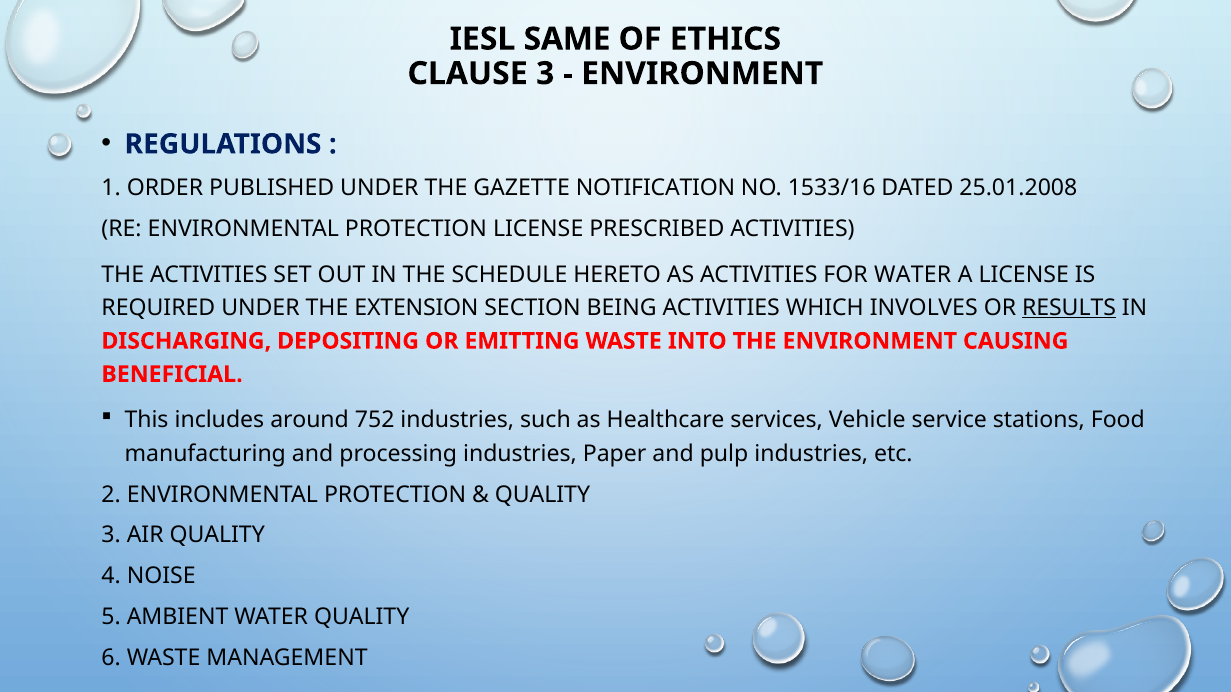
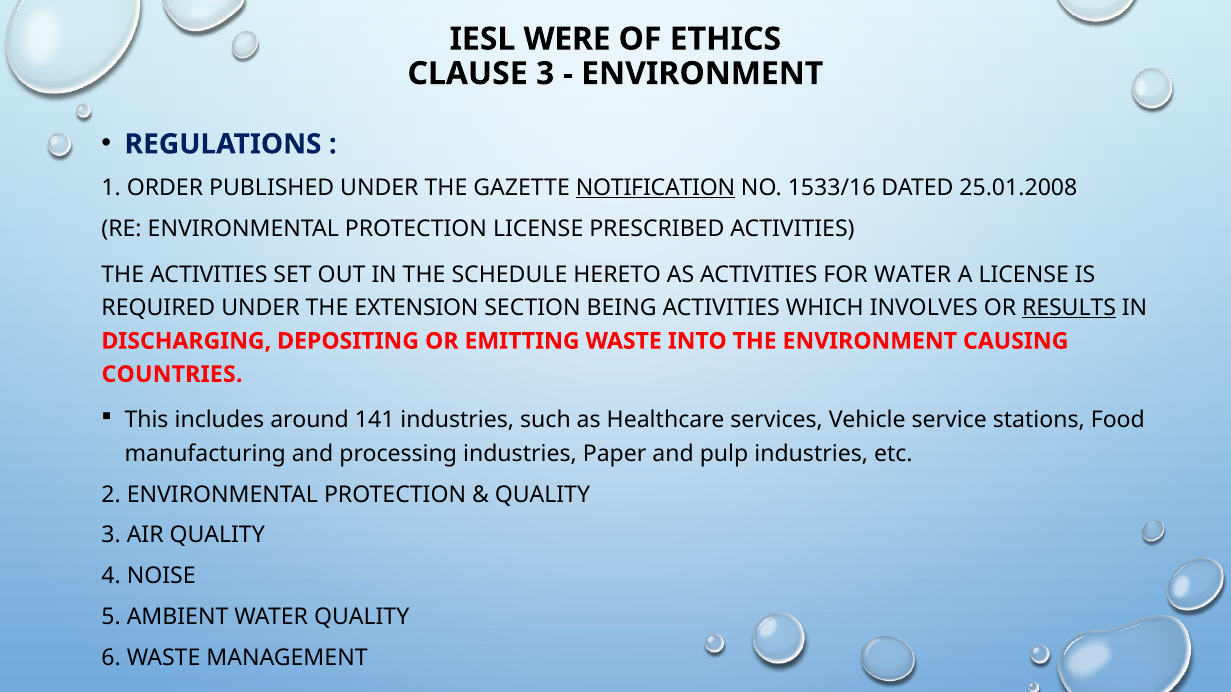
SAME: SAME -> WERE (567, 39)
NOTIFICATION underline: none -> present (656, 188)
BENEFICIAL: BENEFICIAL -> COUNTRIES (172, 375)
752: 752 -> 141 (375, 421)
